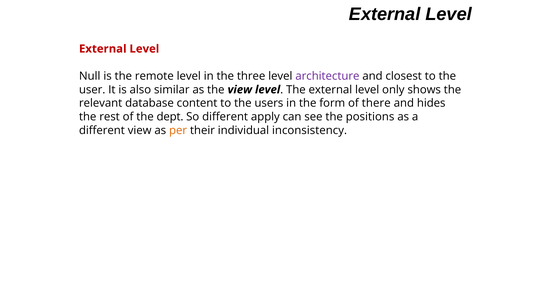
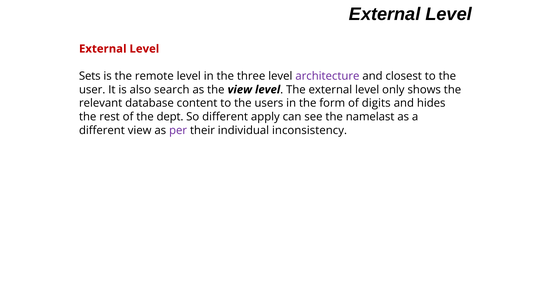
Null: Null -> Sets (90, 76)
similar: similar -> search (172, 90)
there: there -> digits (376, 103)
positions: positions -> namelast (370, 117)
per colour: orange -> purple (178, 130)
